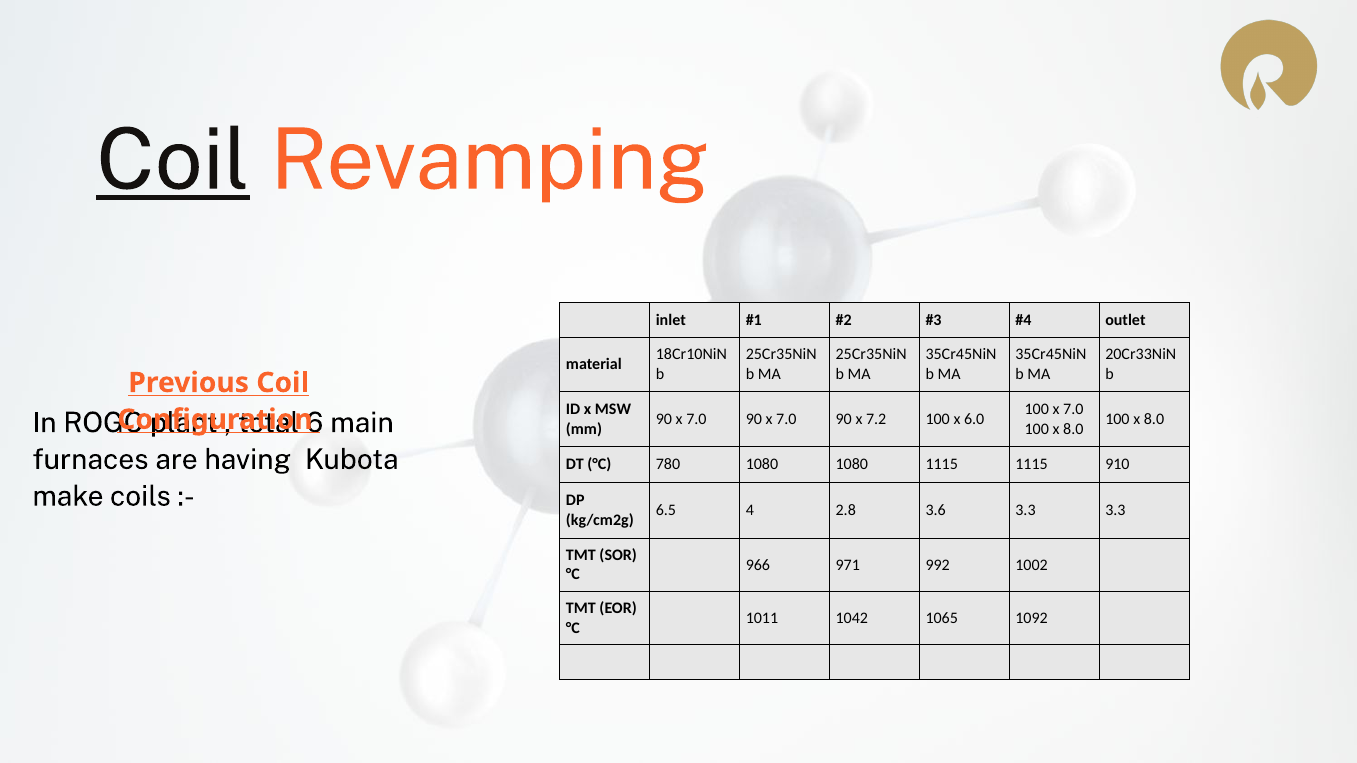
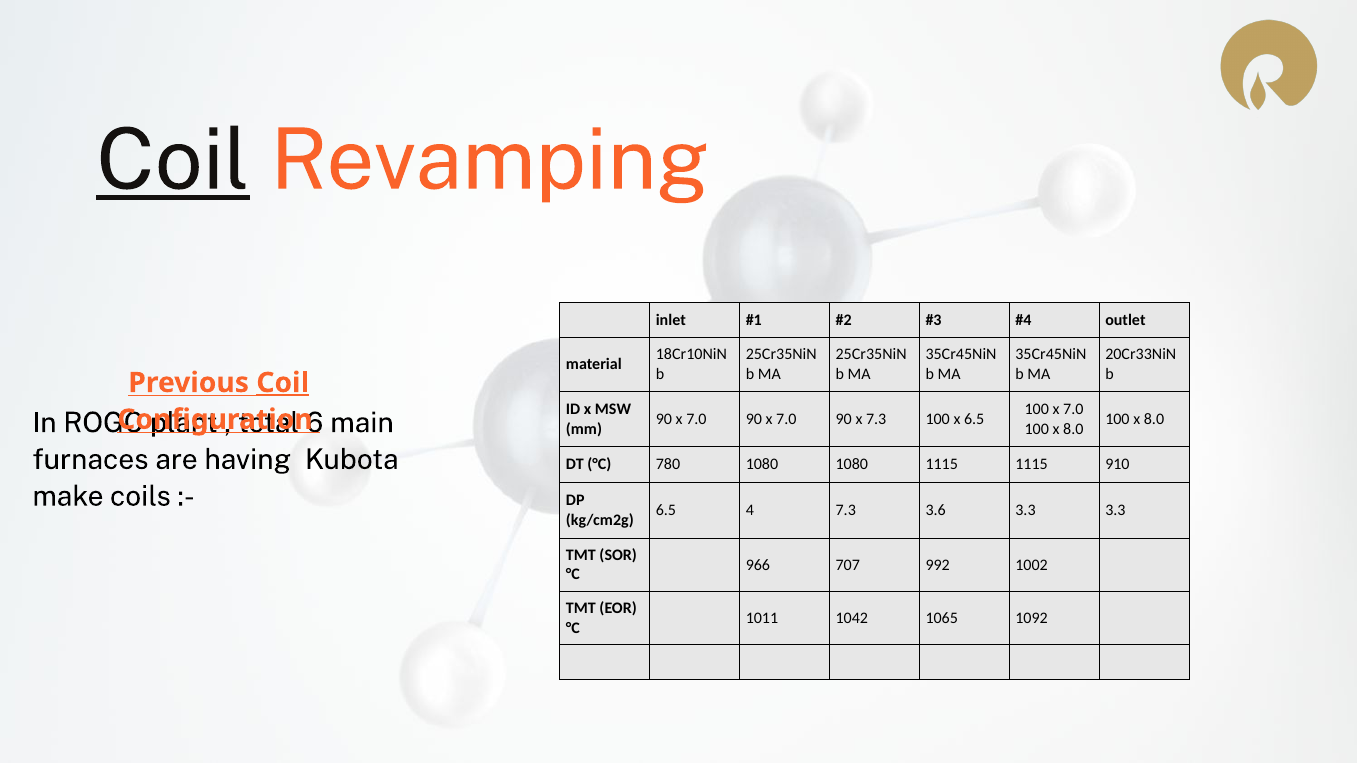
Coil underline: none -> present (283, 383)
x 7.2: 7.2 -> 7.3 (876, 419)
x 6.0: 6.0 -> 6.5 (974, 419)
4 2.8: 2.8 -> 7.3 (846, 511)
971: 971 -> 707 (848, 565)
